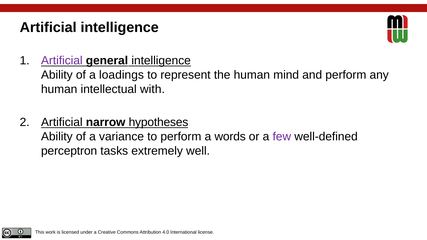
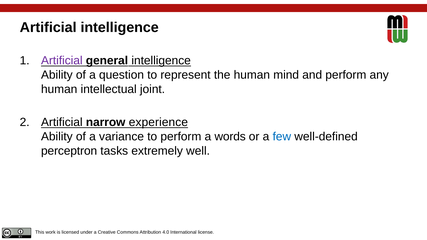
loadings: loadings -> question (122, 75)
with: with -> joint (153, 89)
hypotheses: hypotheses -> experience (158, 122)
few colour: purple -> blue (282, 137)
